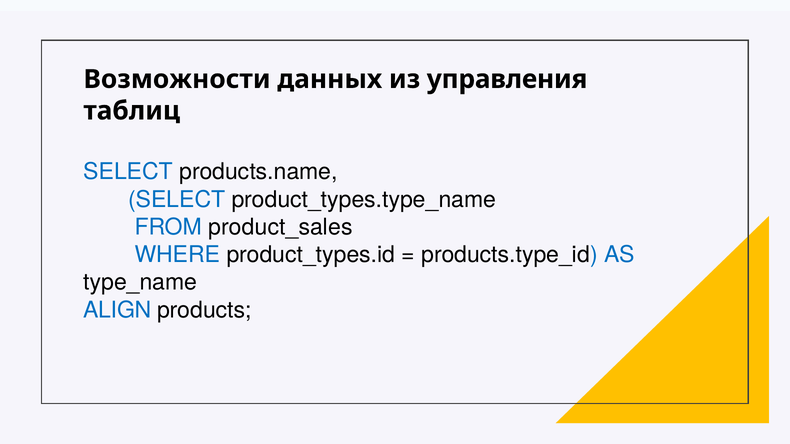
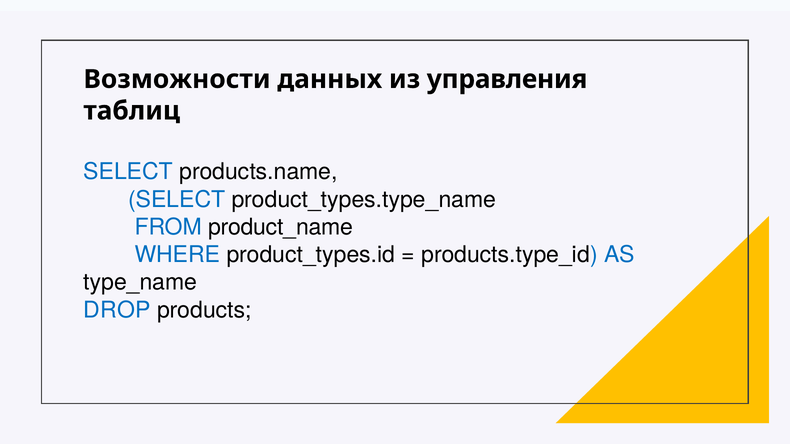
product_sales: product_sales -> product_name (281, 227)
ALIGN: ALIGN -> DROP (117, 310)
